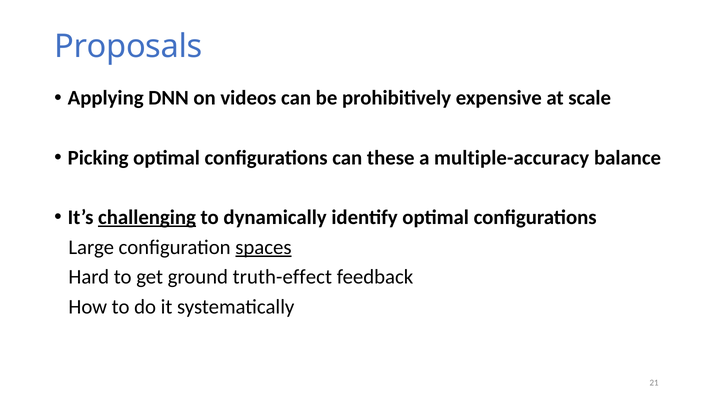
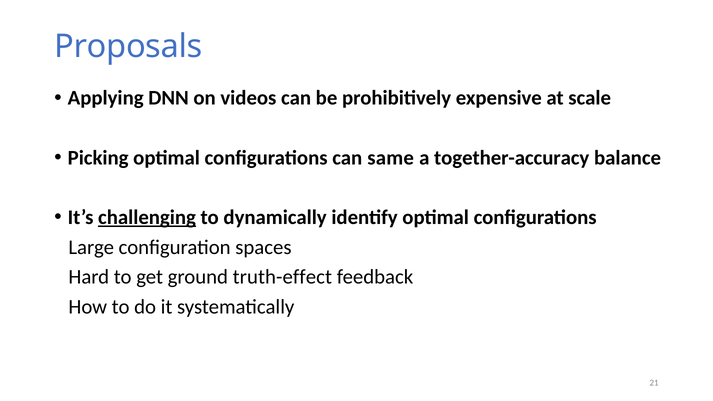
these: these -> same (391, 158)
multiple-accuracy: multiple-accuracy -> together-accuracy (512, 158)
spaces underline: present -> none (263, 247)
